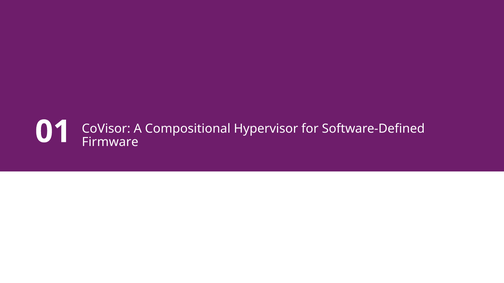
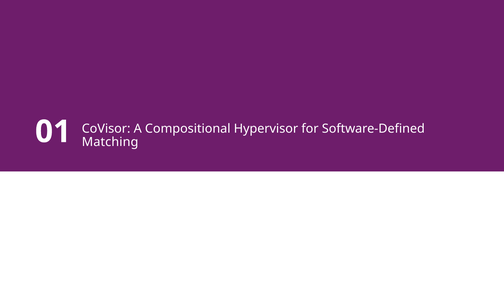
Firmware: Firmware -> Matching (110, 142)
